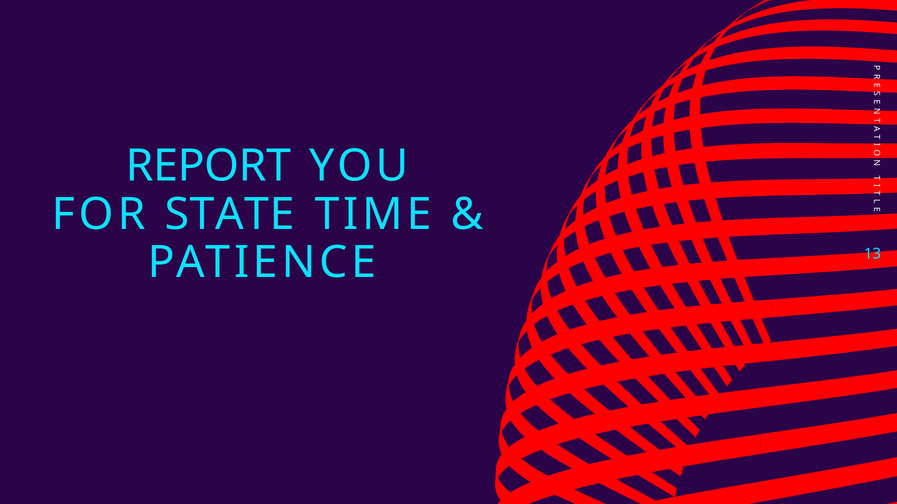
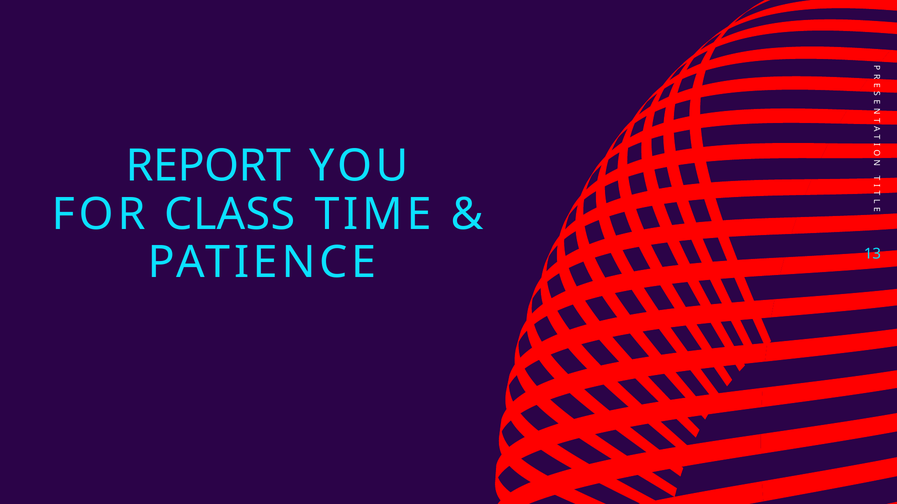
STATE: STATE -> CLASS (230, 214)
